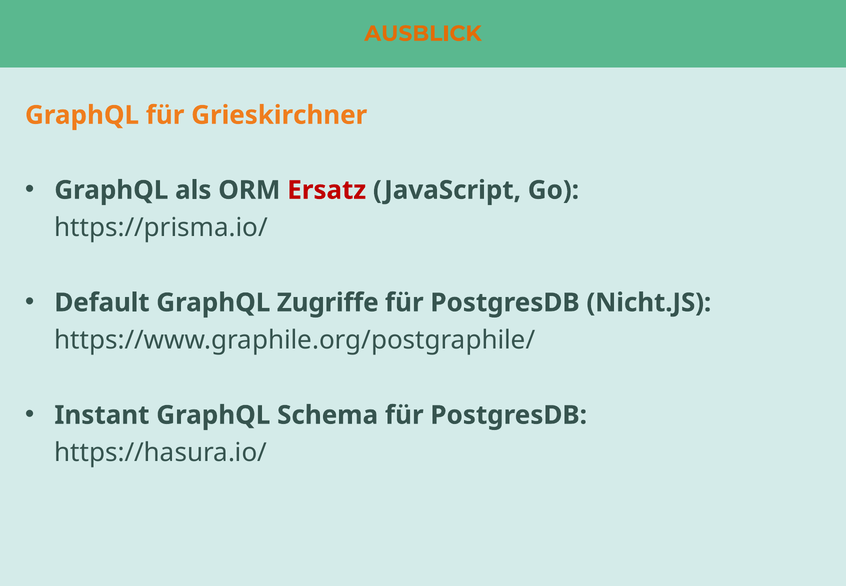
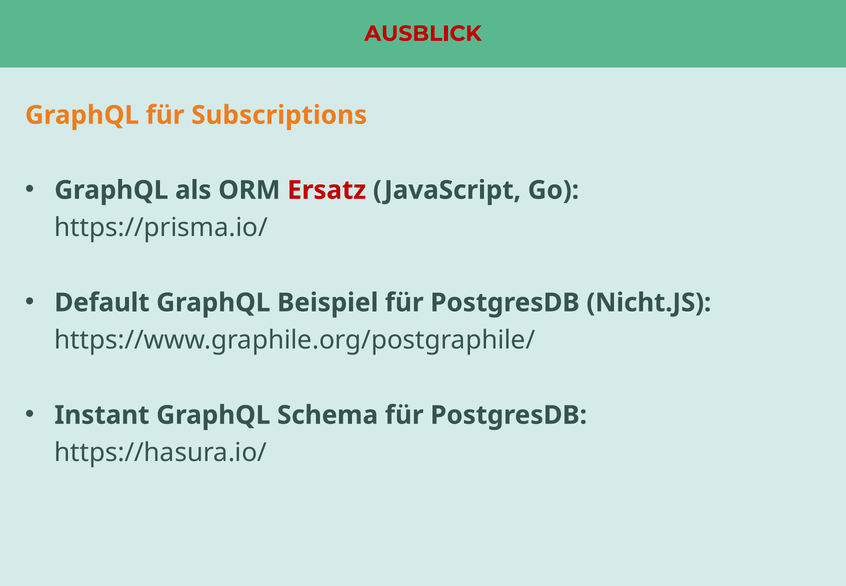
AUSBLICK colour: orange -> red (423, 34)
Grieskirchner: Grieskirchner -> Subscriptions (279, 115)
Zugriffe: Zugriffe -> Beispiel (328, 303)
